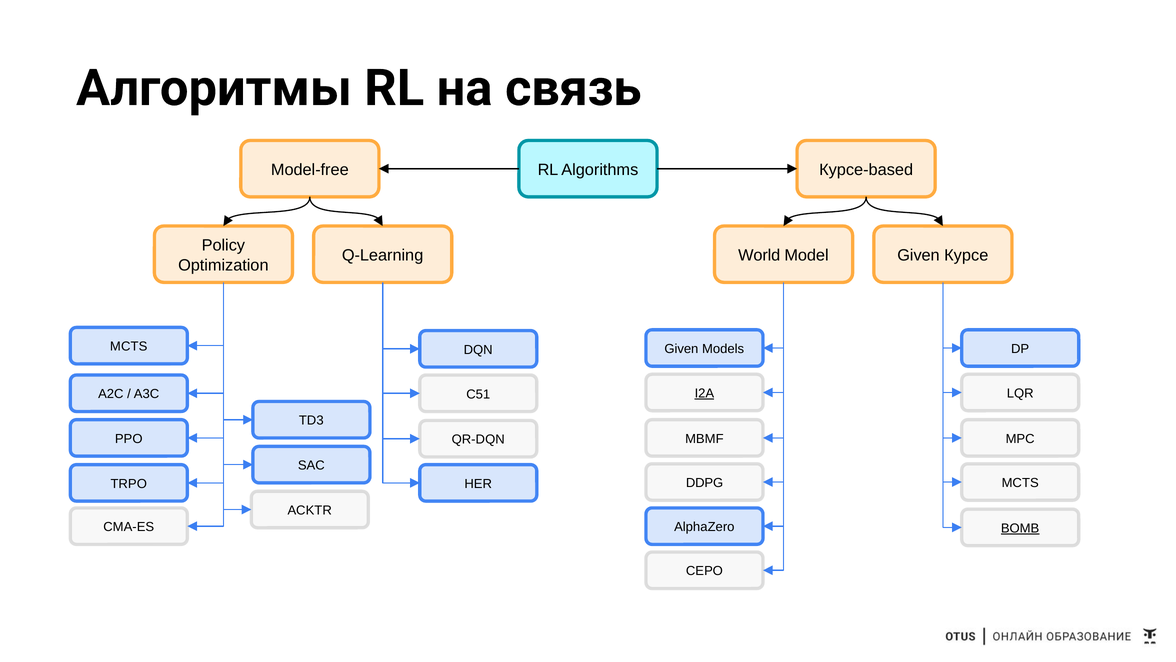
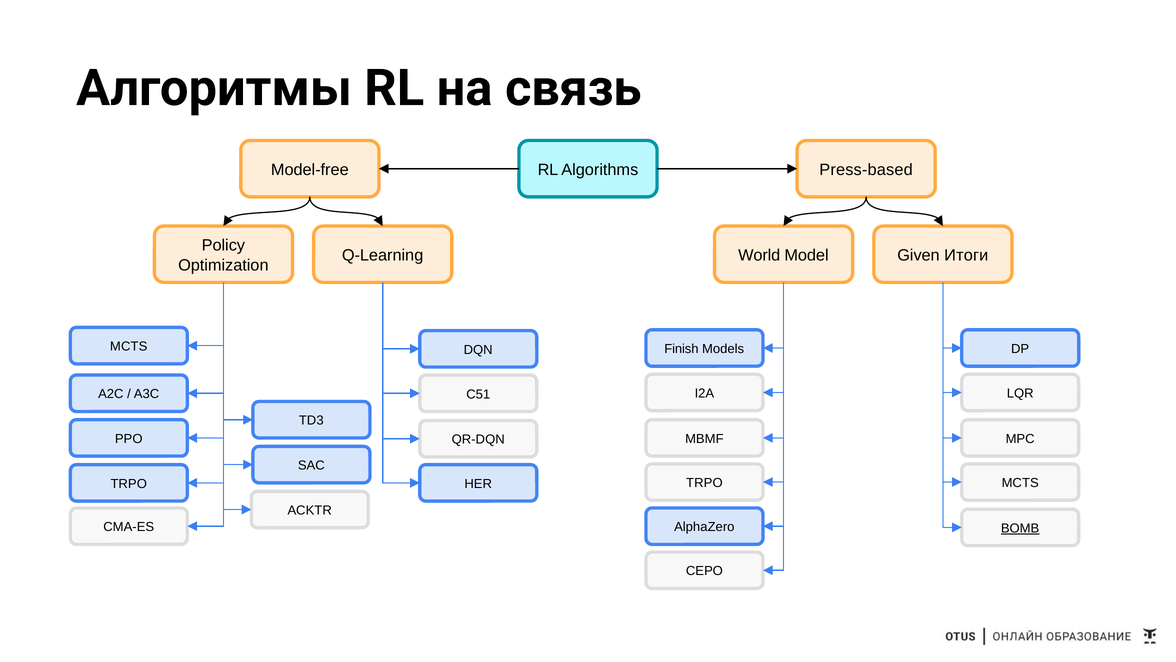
Курсе-based: Курсе-based -> Press-based (866, 170)
Курсе: Курсе -> Итоги (966, 255)
Given: Given -> Finish (681, 349)
I2A underline: present -> none (704, 393)
DDPG: DDPG -> TRPO (704, 483)
